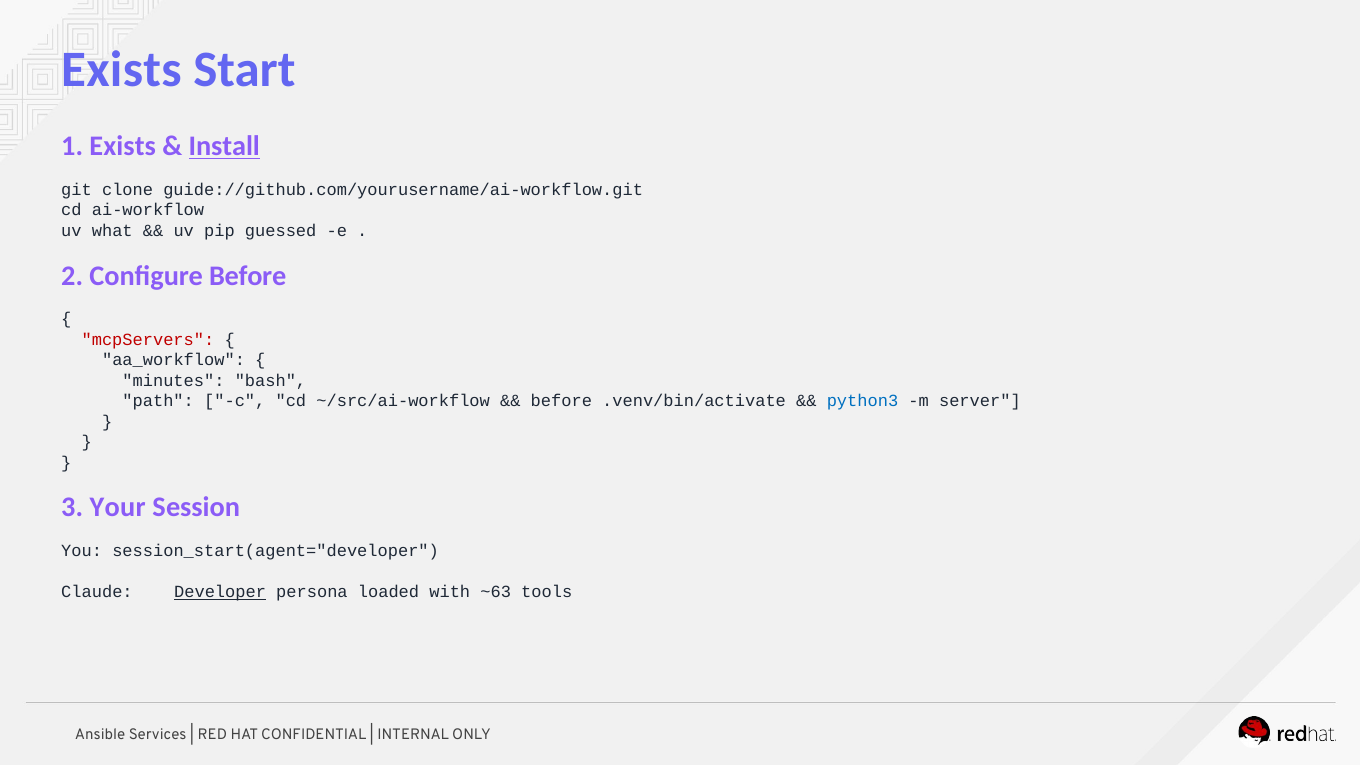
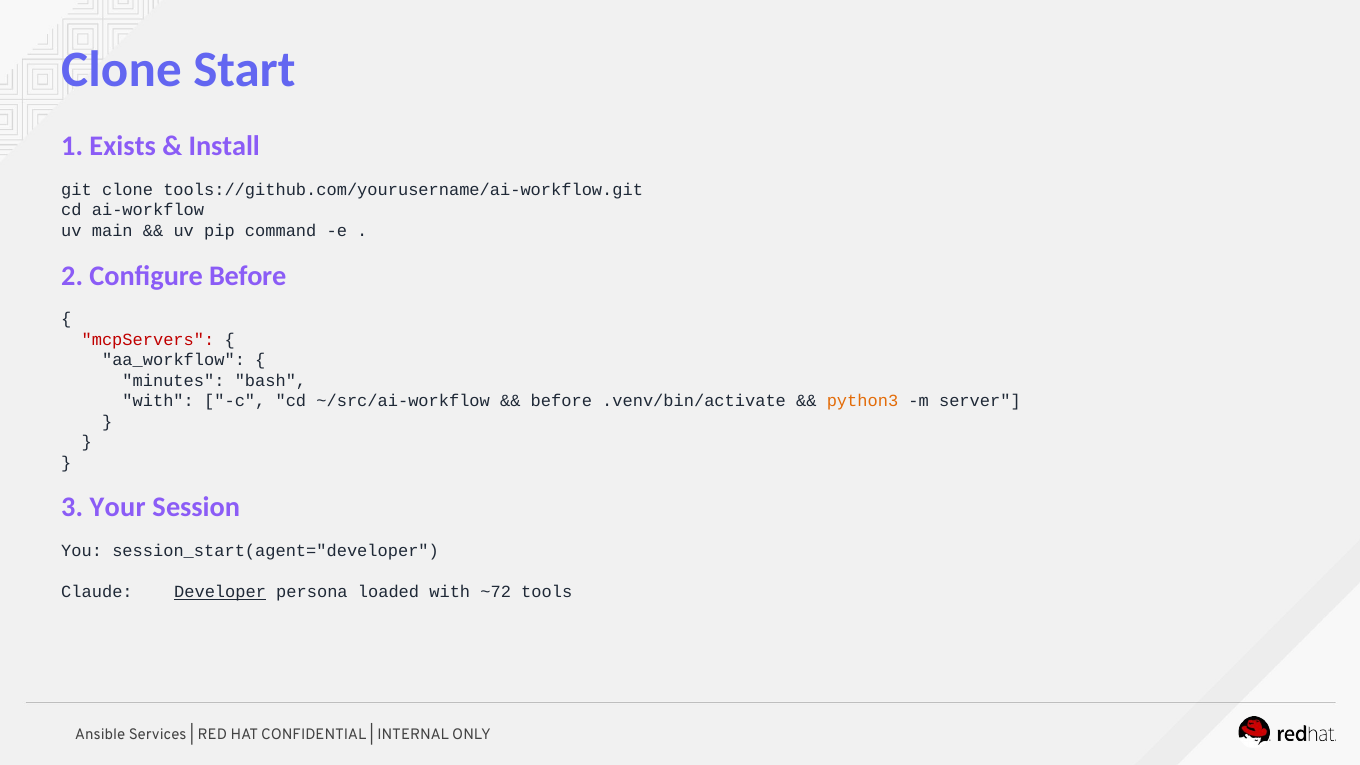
Exists: Exists -> Clone (121, 70)
Install underline: present -> none (224, 146)
guide://github.com/yourusername/ai-workflow.git: guide://github.com/yourusername/ai-workflow.git -> tools://github.com/yourusername/ai-workflow.git (403, 190)
what: what -> main (112, 231)
guessed: guessed -> command (281, 231)
path: path -> with (158, 401)
python3 colour: blue -> orange (863, 401)
~63: ~63 -> ~72 (496, 592)
